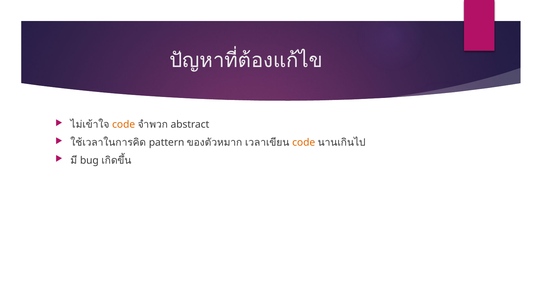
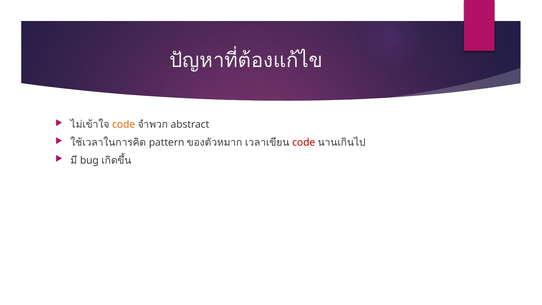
code colour: orange -> red (304, 142)
